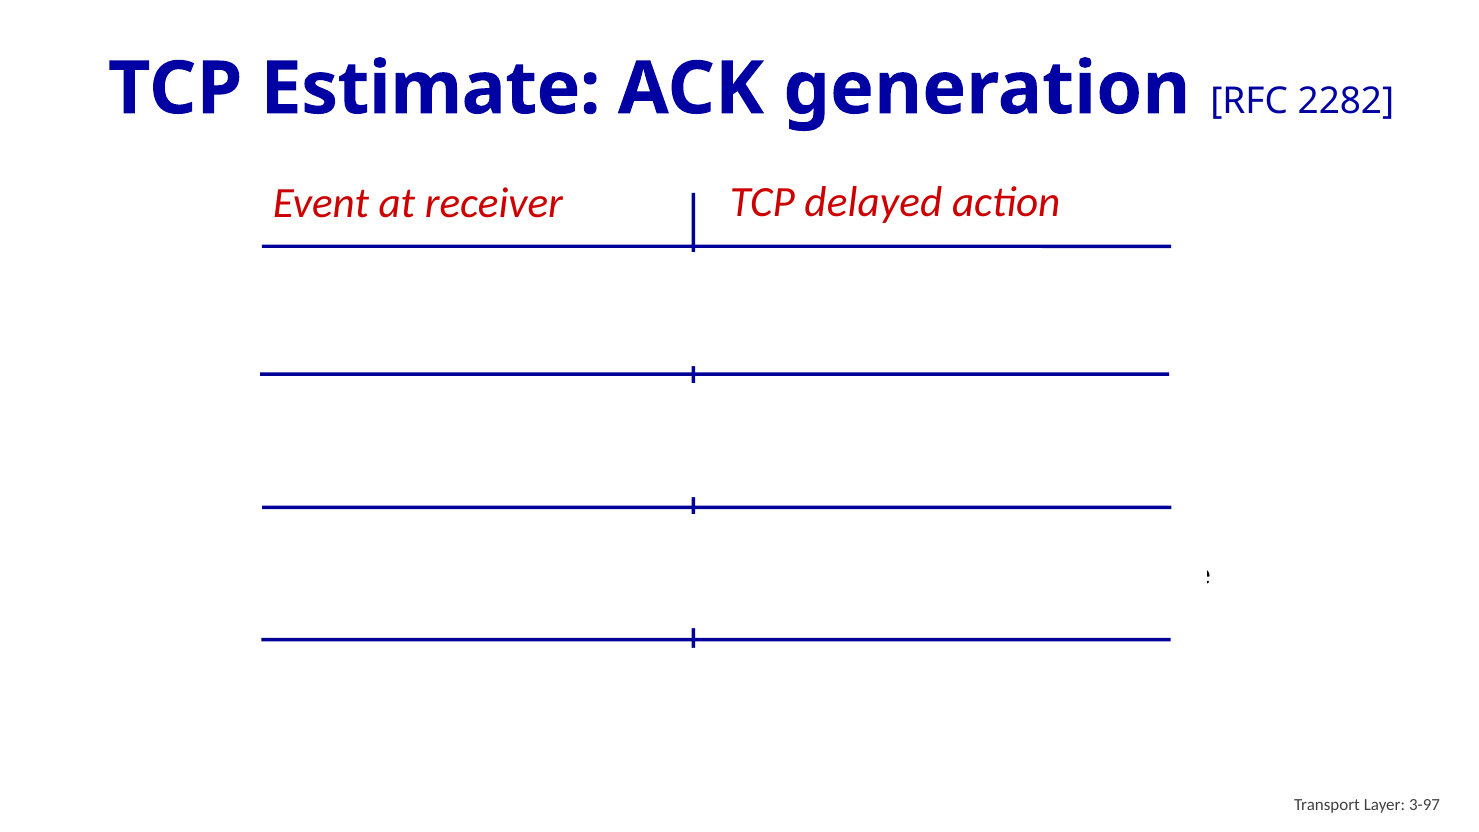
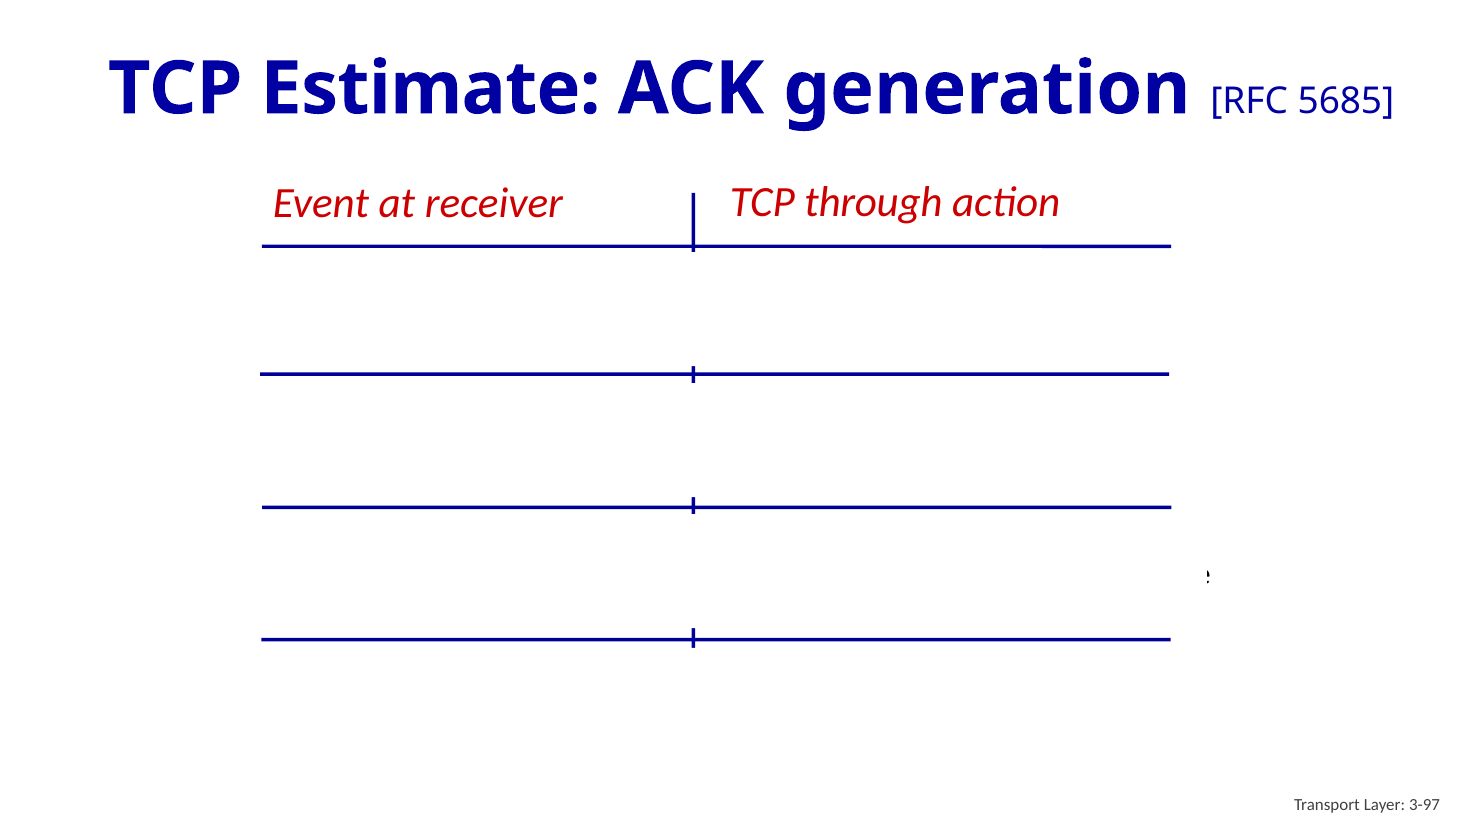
2282: 2282 -> 5685 (1346, 101)
TCP delayed: delayed -> through (874, 202)
